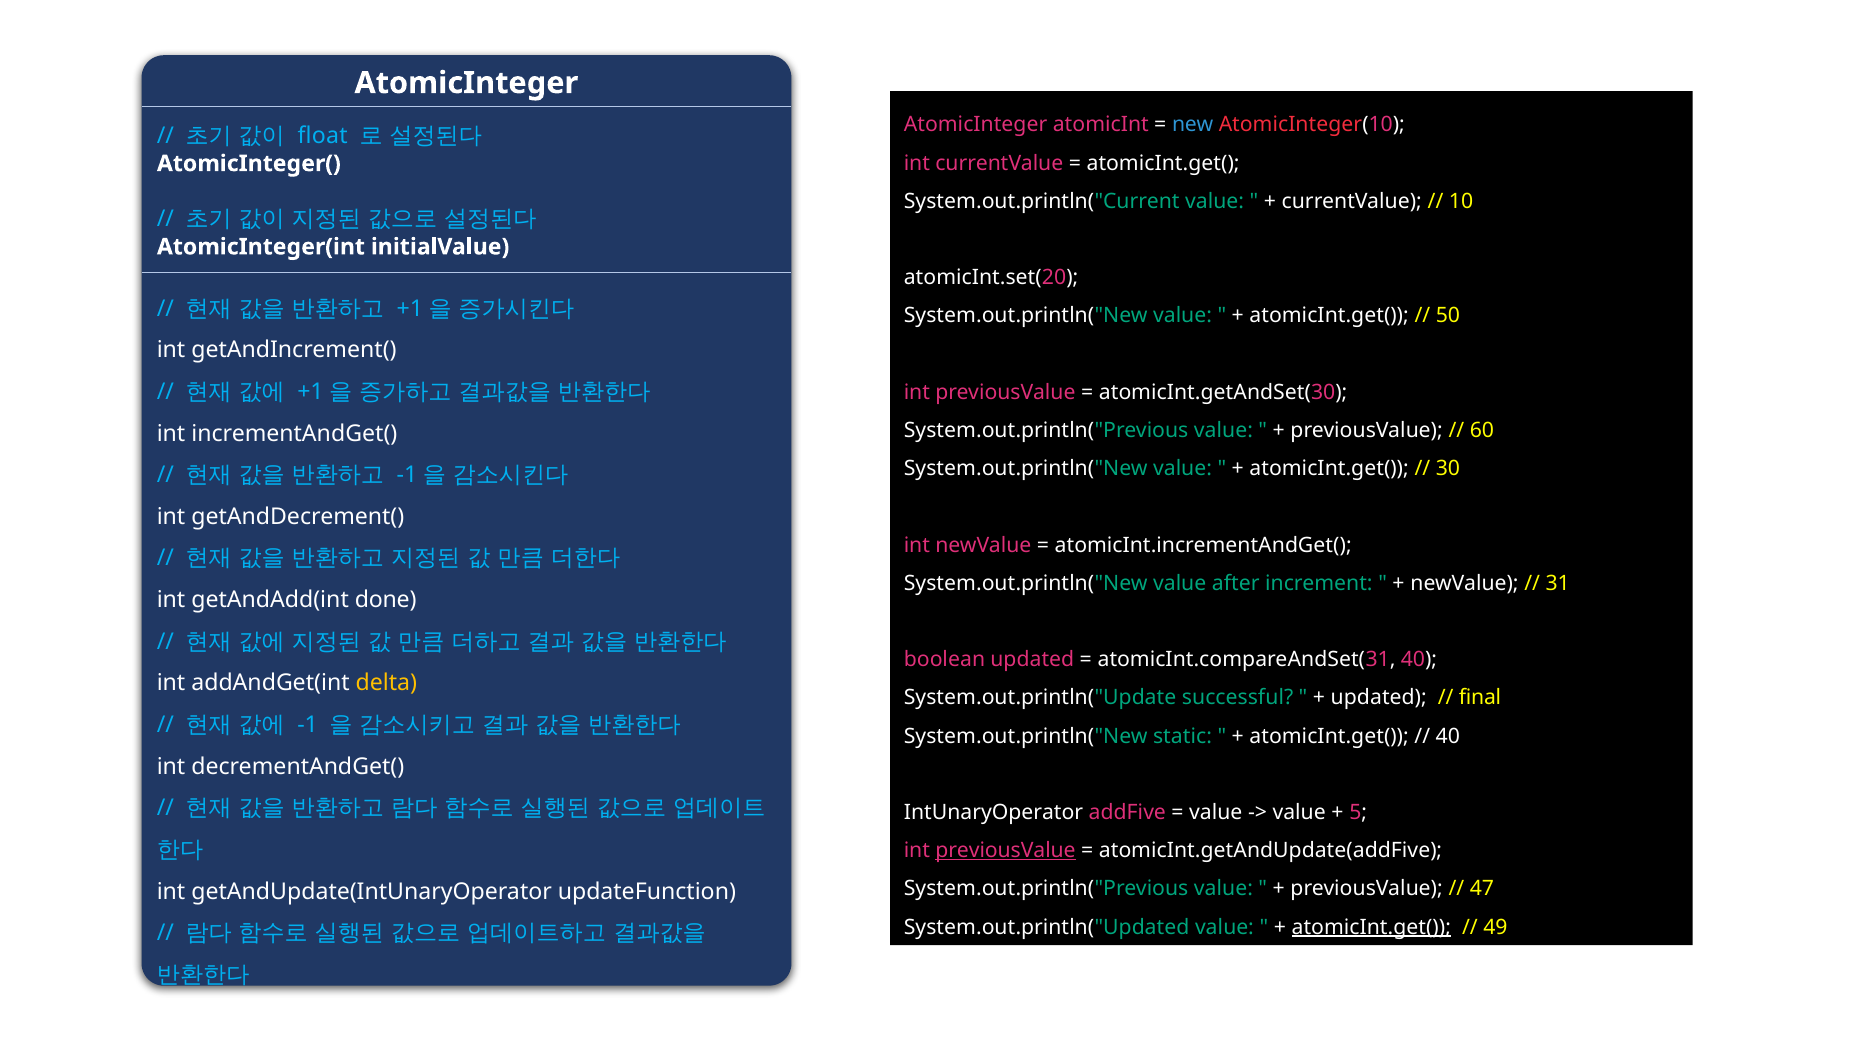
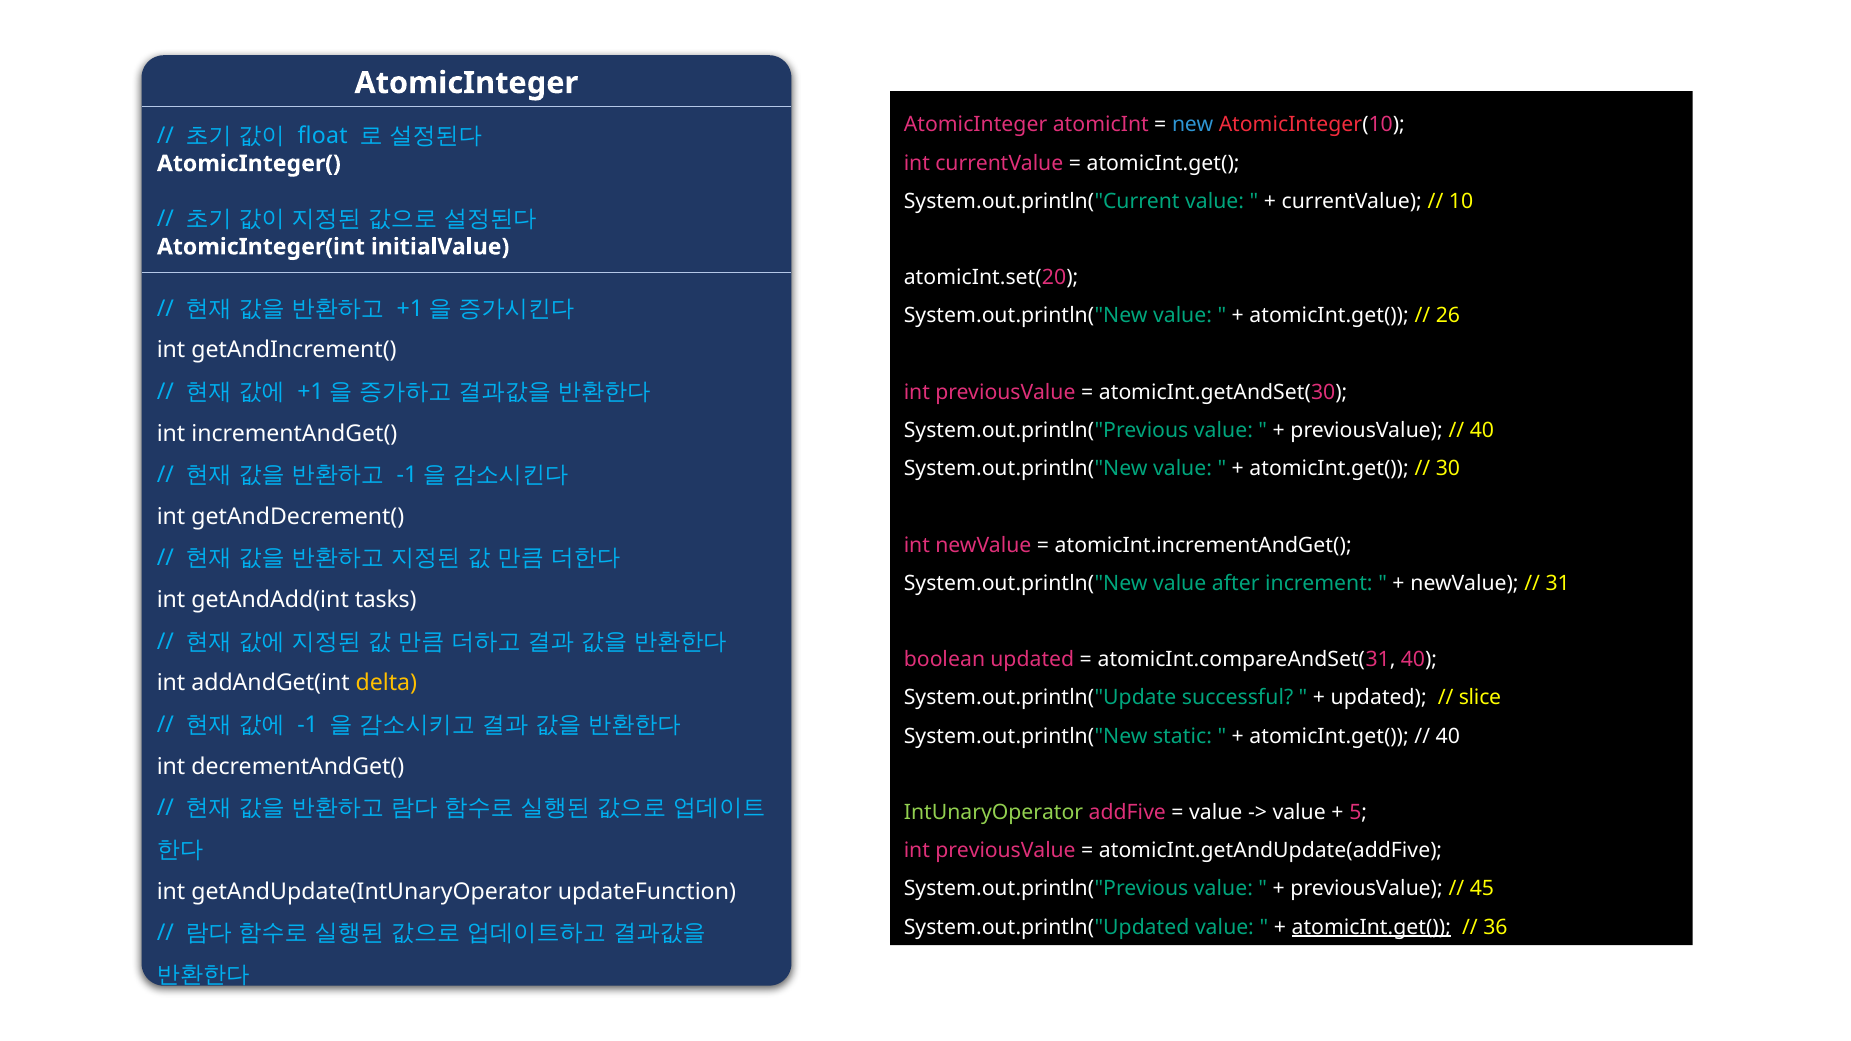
50: 50 -> 26 (1448, 316)
60: 60 -> 40 (1482, 431)
done: done -> tasks (386, 600)
final: final -> slice (1480, 698)
IntUnaryOperator colour: white -> light green (994, 813)
previousValue underline: present -> none (1005, 851)
47: 47 -> 45 (1482, 889)
49: 49 -> 36 (1495, 927)
